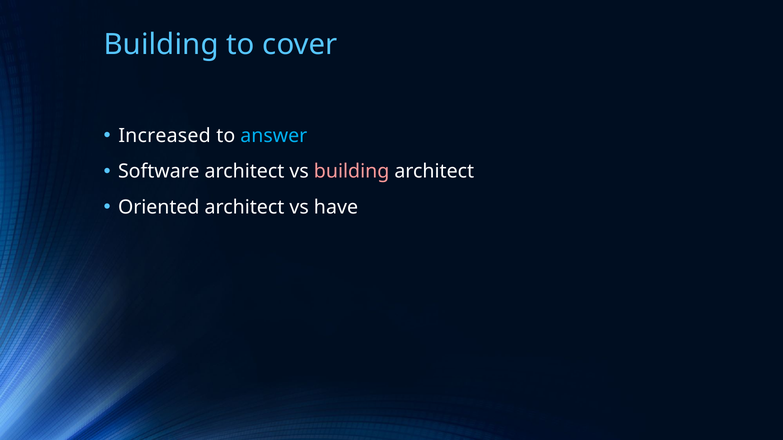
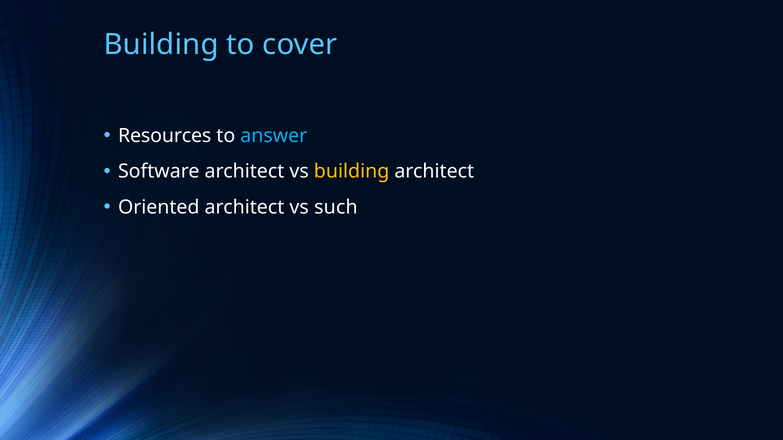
Increased: Increased -> Resources (165, 136)
building colour: pink -> yellow (352, 172)
have: have -> such (336, 207)
